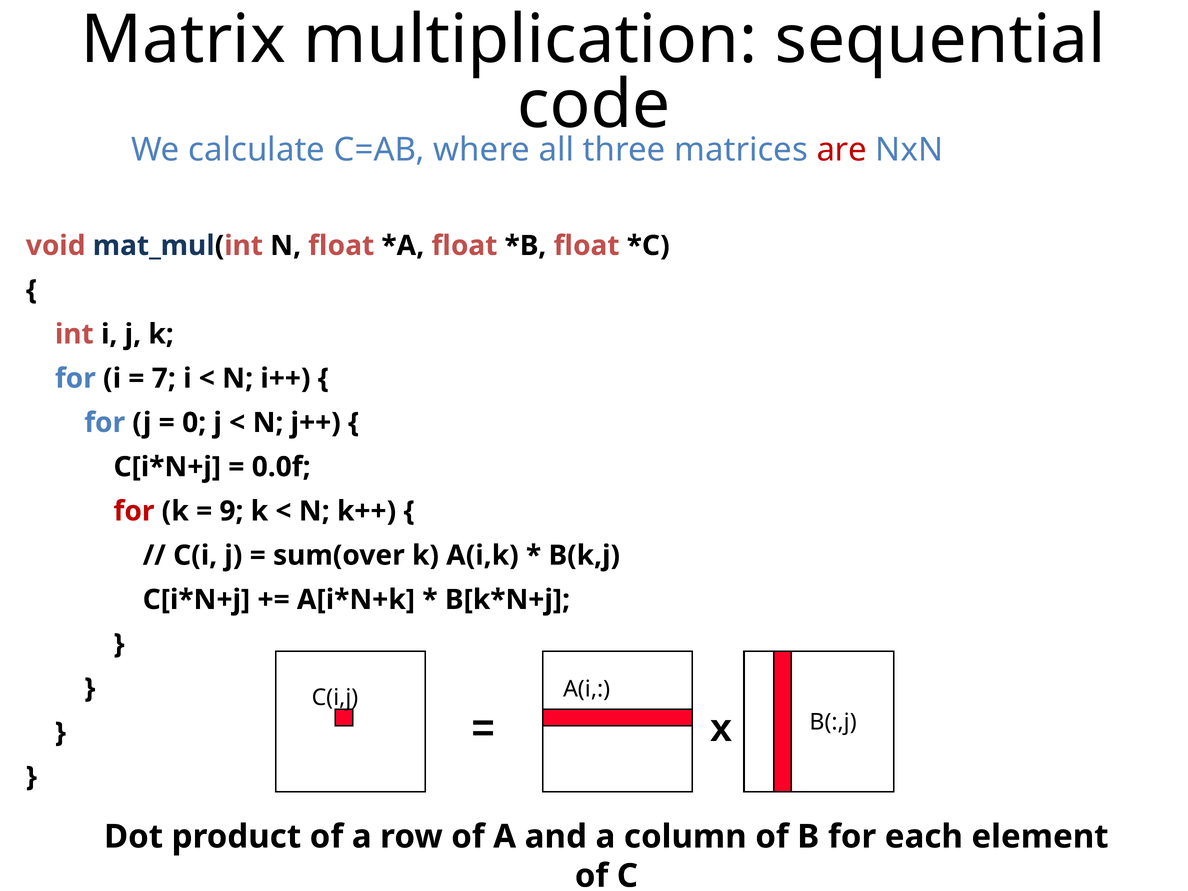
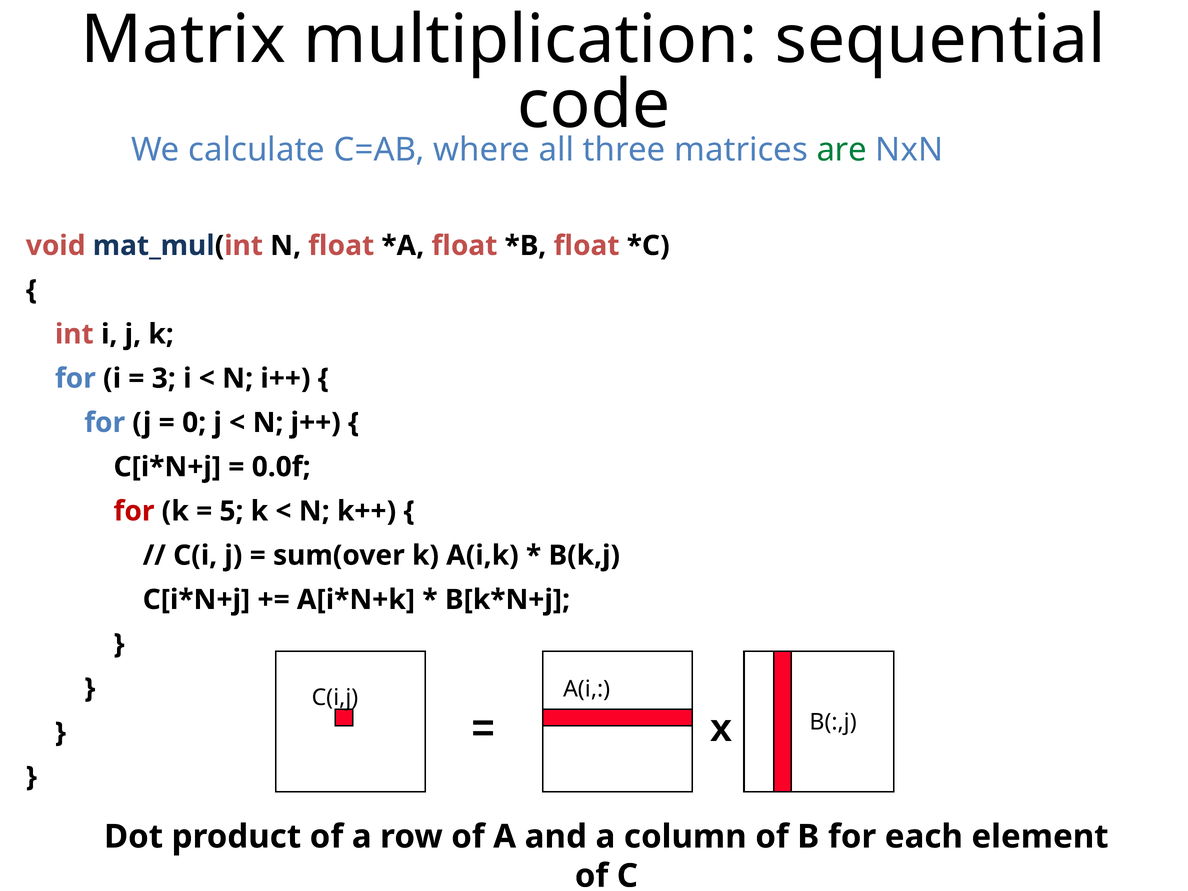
are colour: red -> green (842, 150)
7: 7 -> 3 (164, 378)
9: 9 -> 5 (231, 511)
